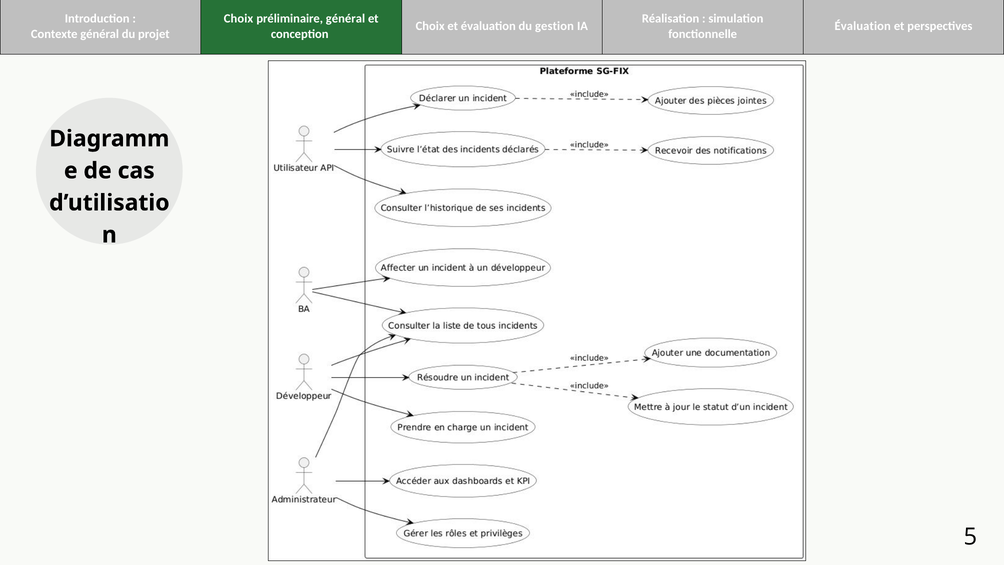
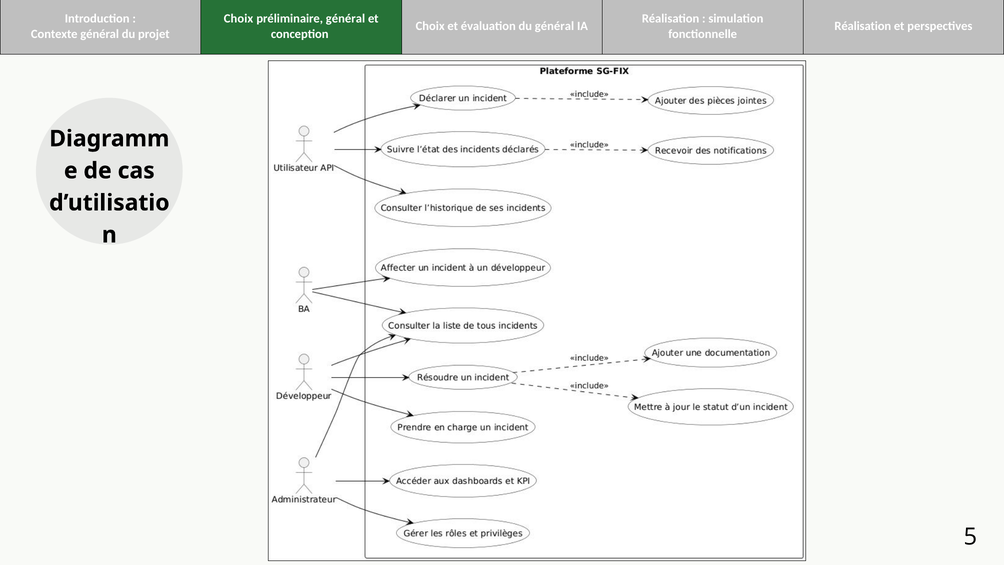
du gestion: gestion -> général (555, 26)
Évaluation: Évaluation -> Réalisation (863, 26)
